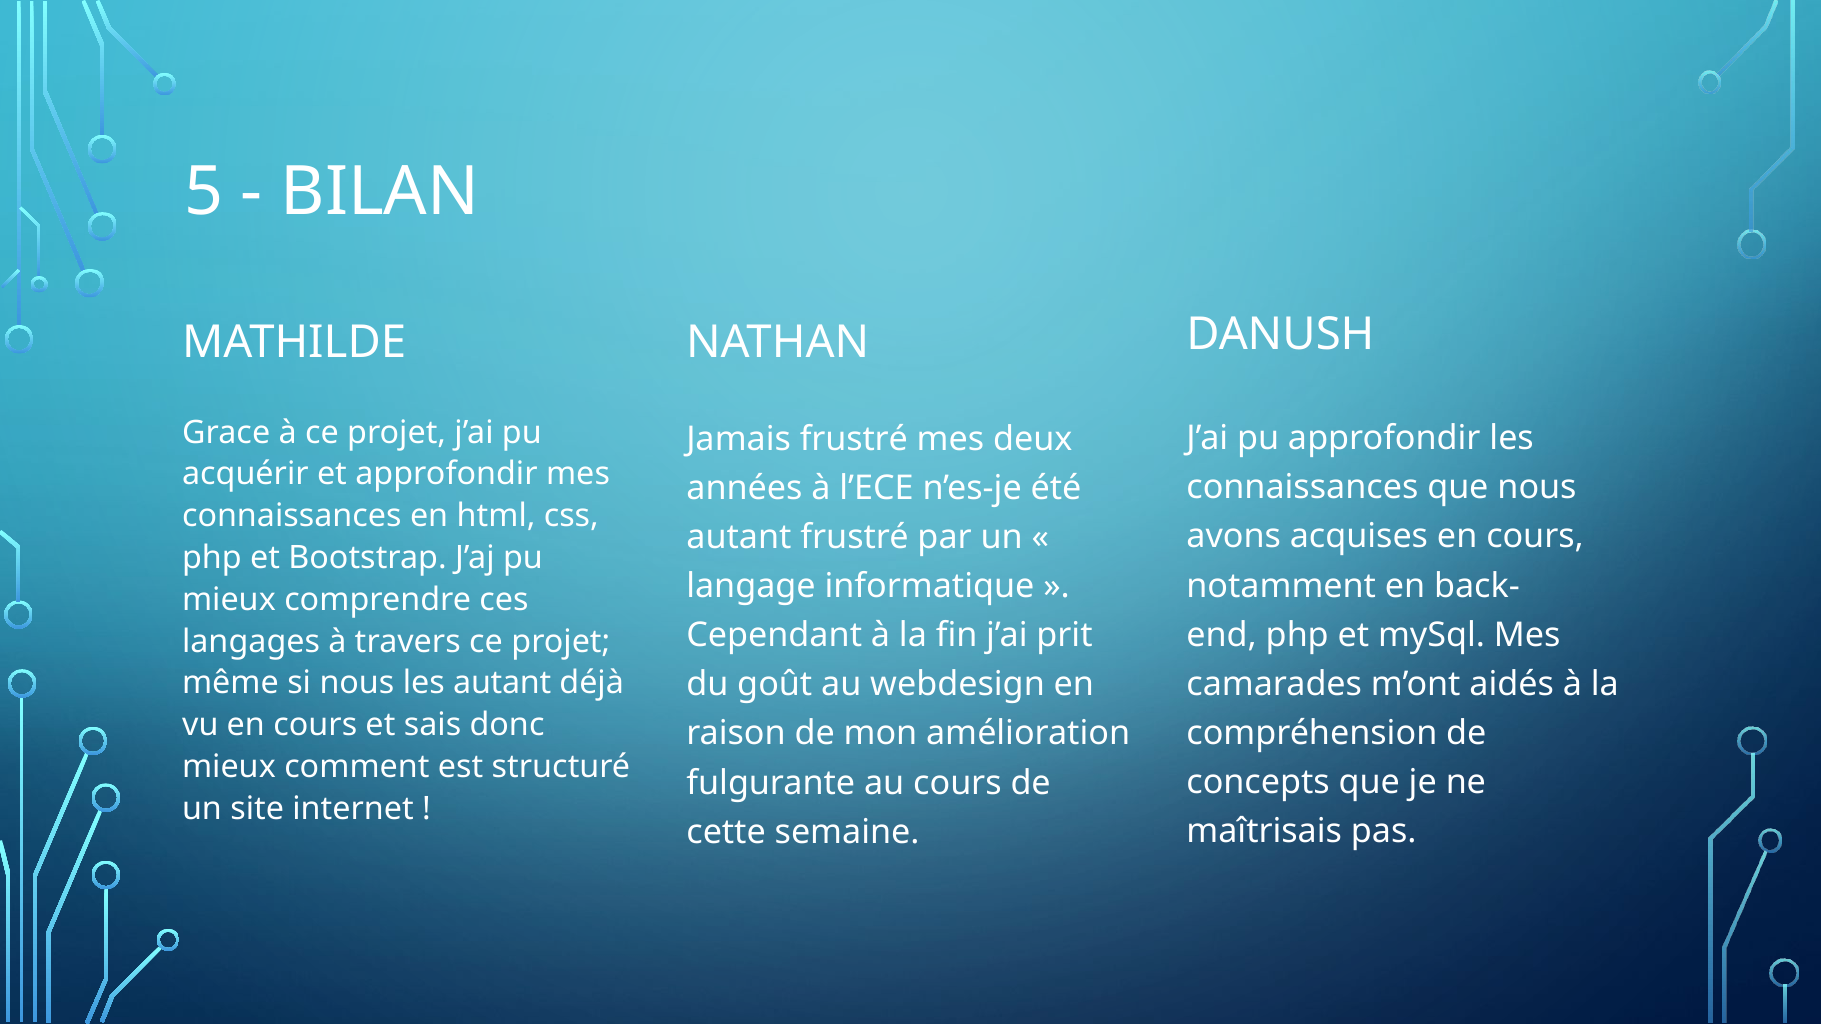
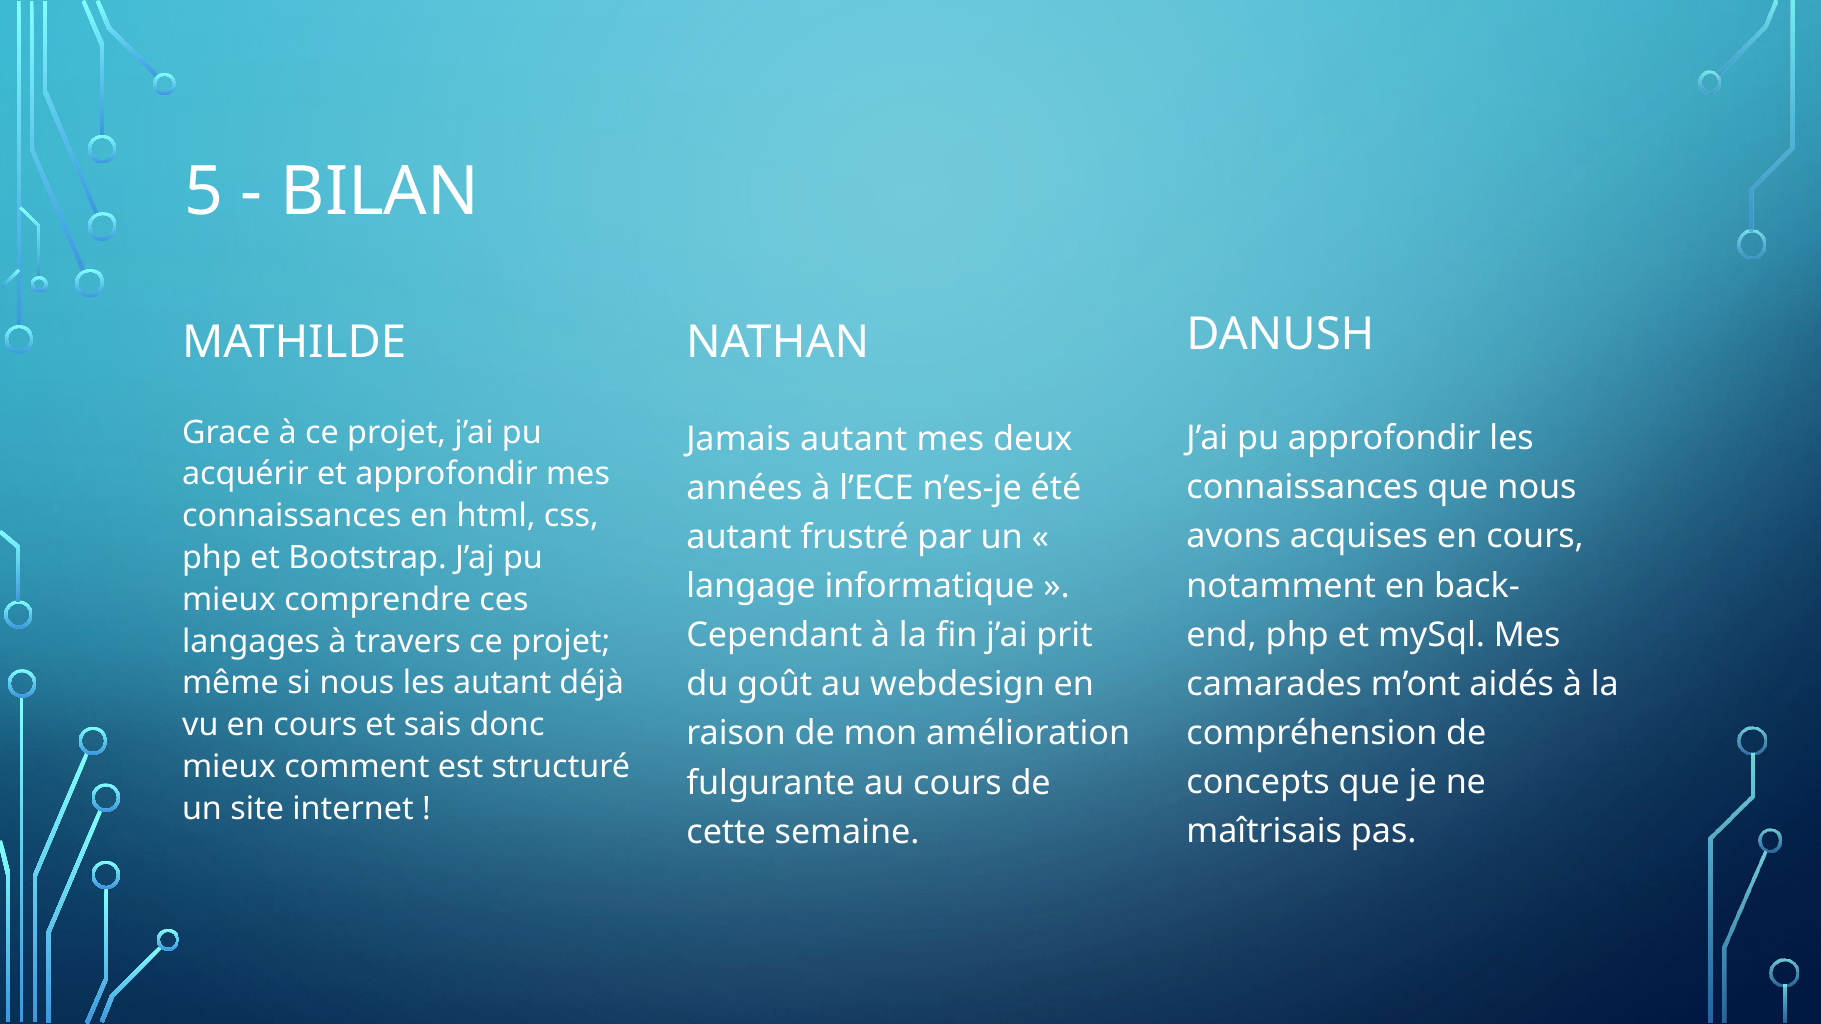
Jamais frustré: frustré -> autant (854, 439)
